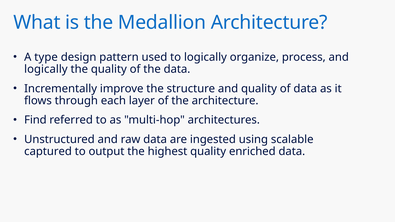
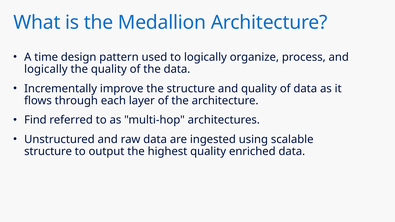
type: type -> time (46, 57)
captured: captured -> structure (48, 152)
